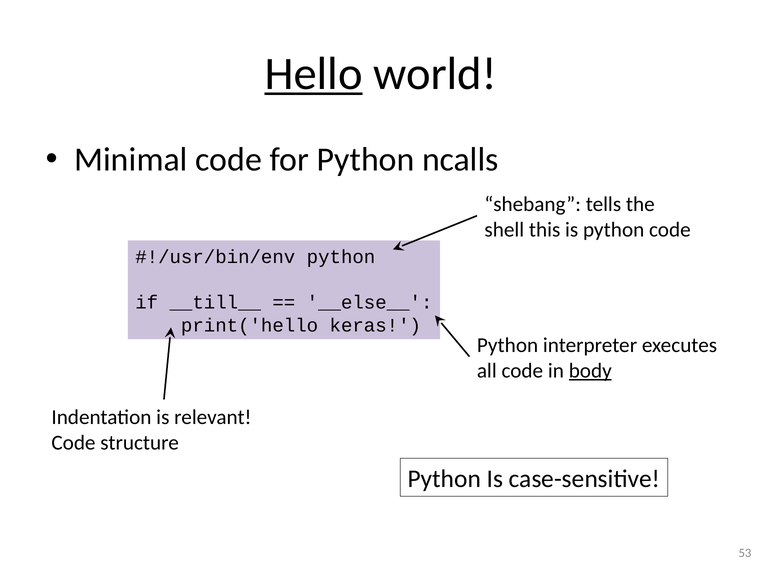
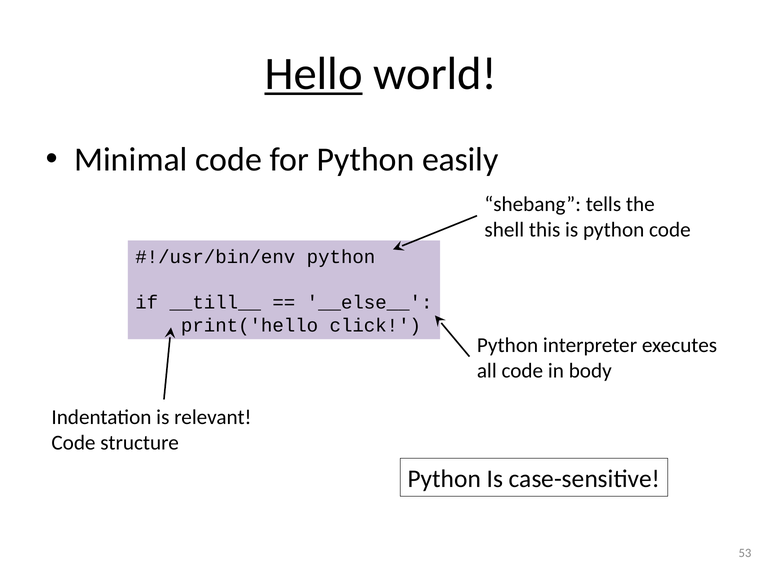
ncalls: ncalls -> easily (460, 160)
keras: keras -> click (375, 326)
body underline: present -> none (590, 371)
